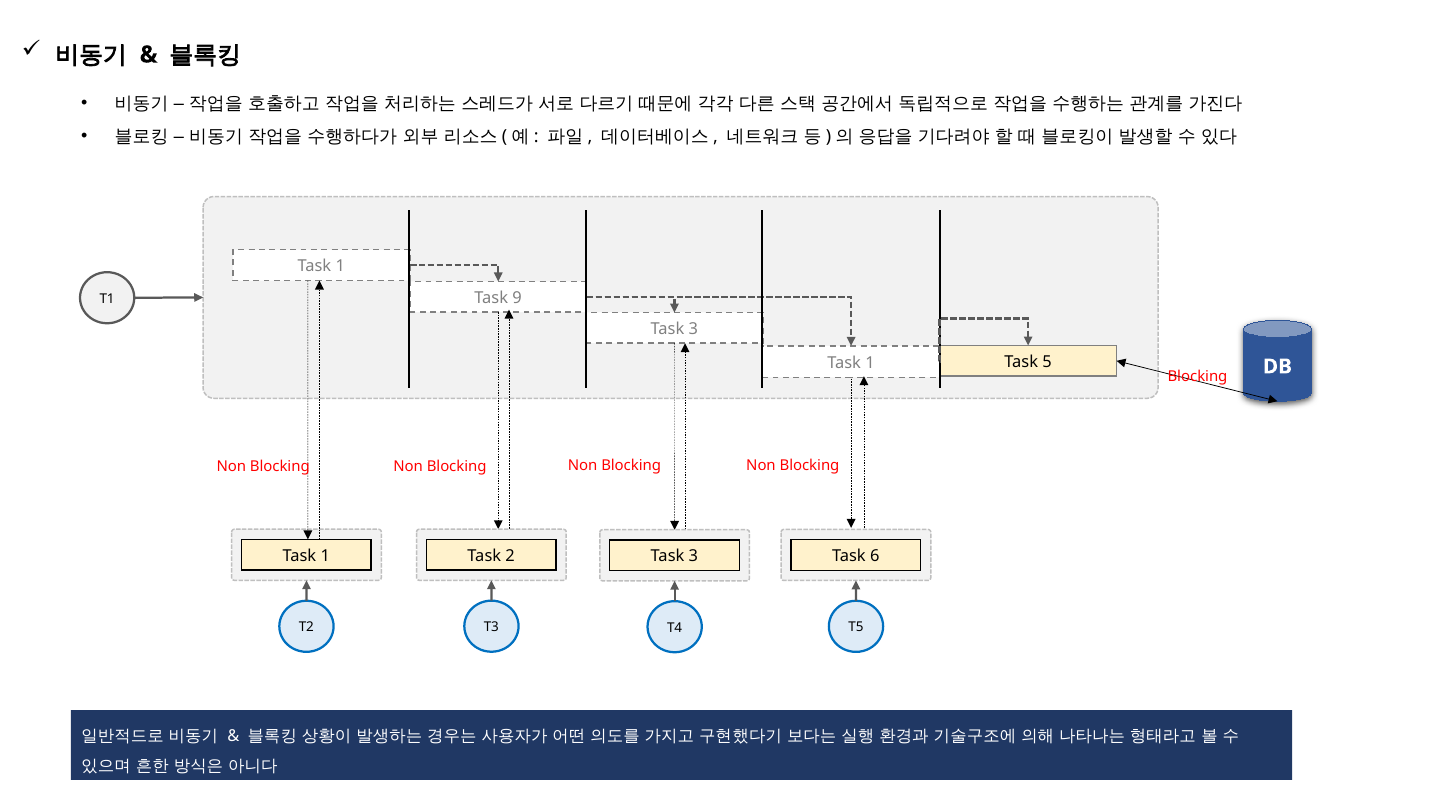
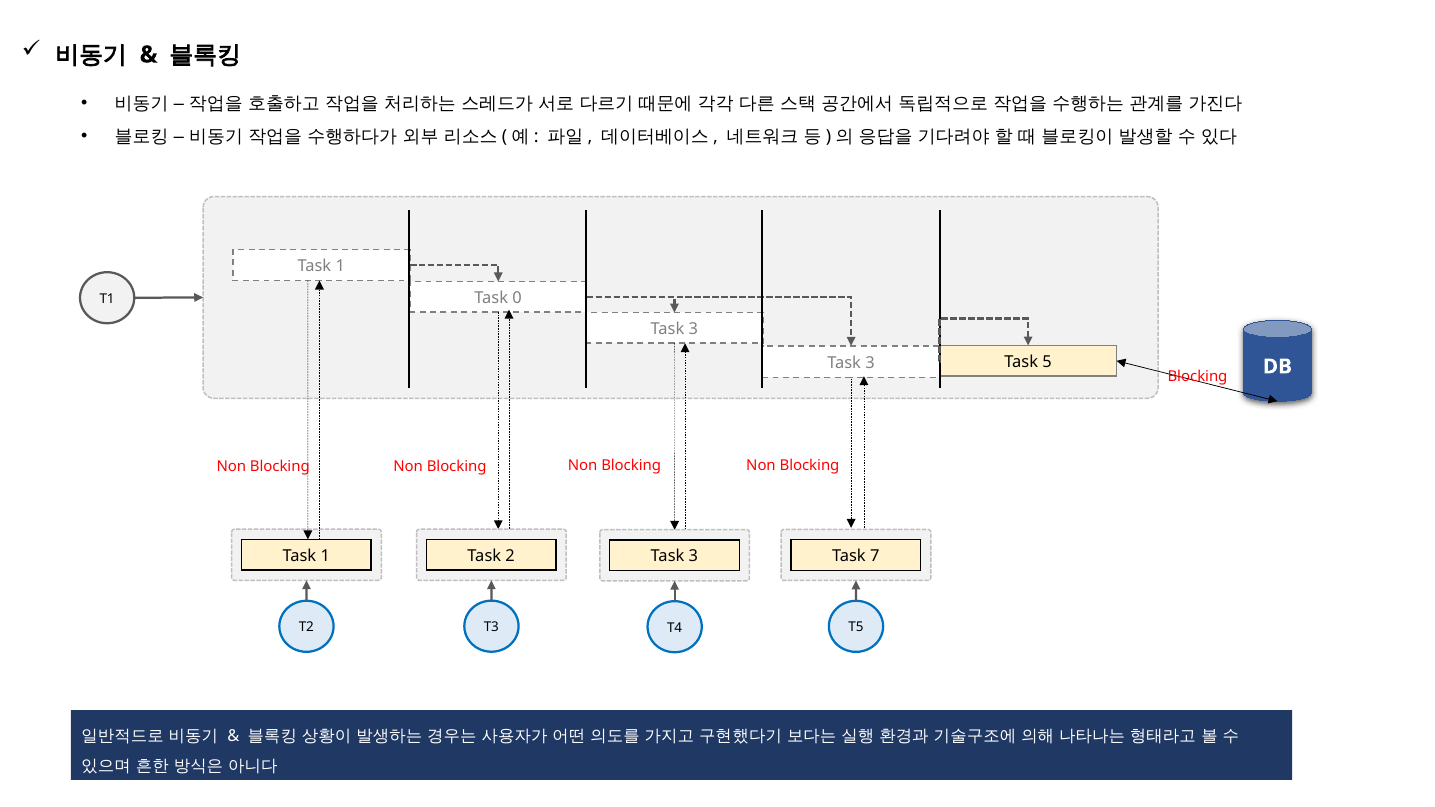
9: 9 -> 0 (517, 298)
1: 1 -> 3 (870, 363)
6: 6 -> 7 (875, 556)
